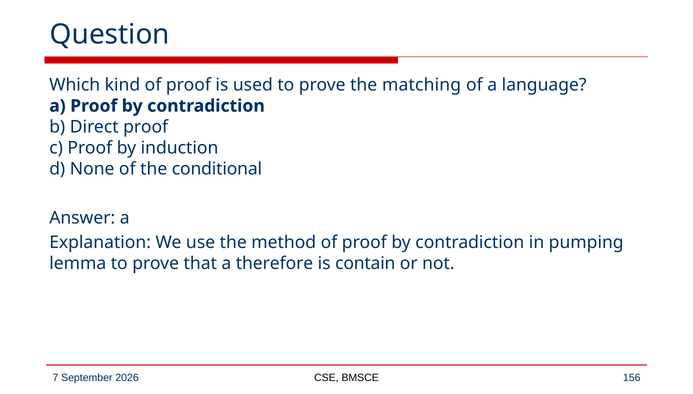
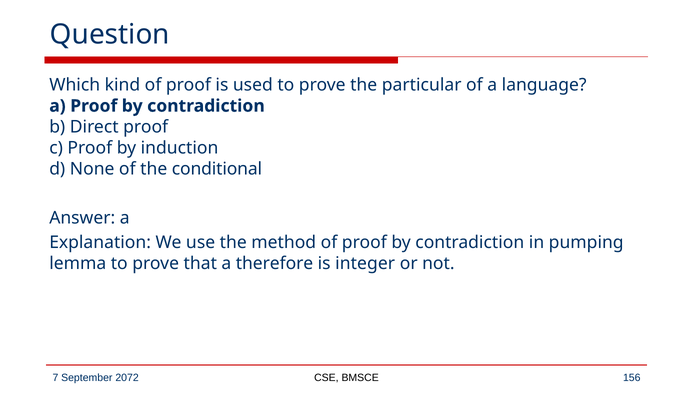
matching: matching -> particular (422, 85)
contain: contain -> integer (365, 263)
2026: 2026 -> 2072 (127, 378)
